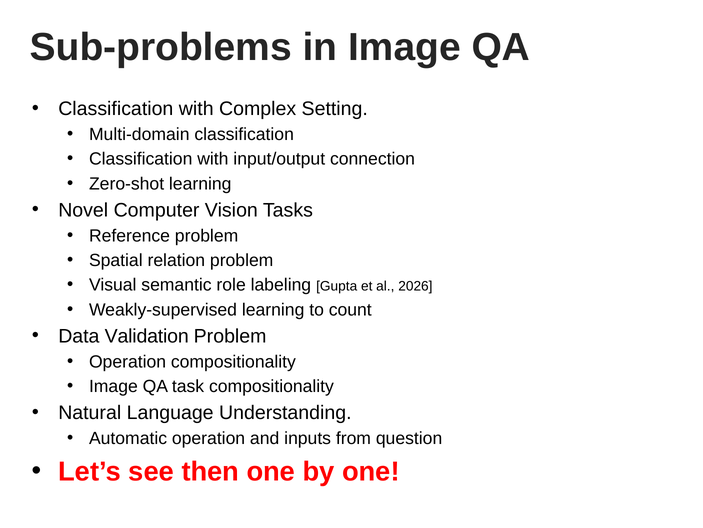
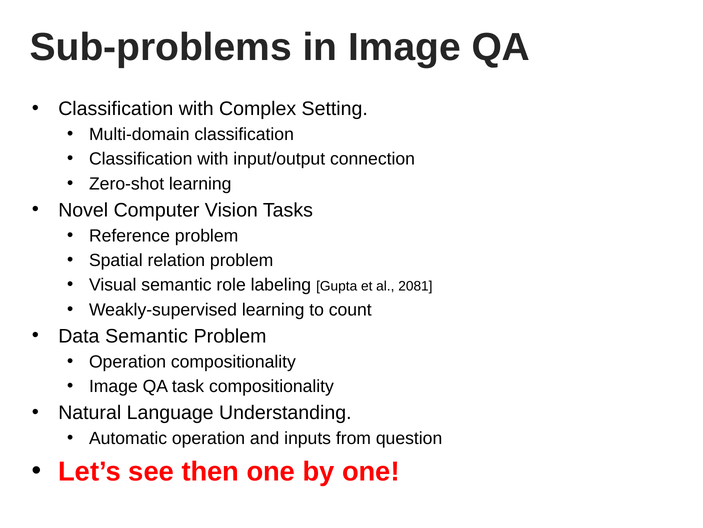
2026: 2026 -> 2081 (415, 286)
Data Validation: Validation -> Semantic (147, 336)
